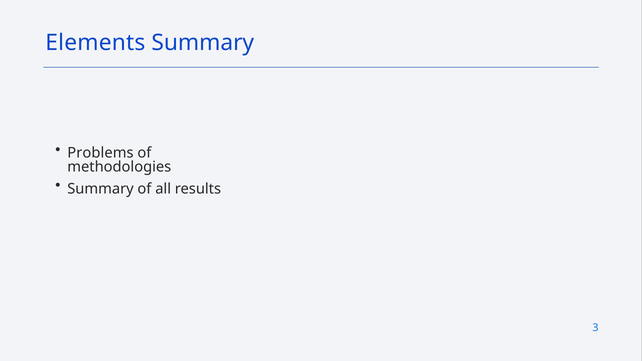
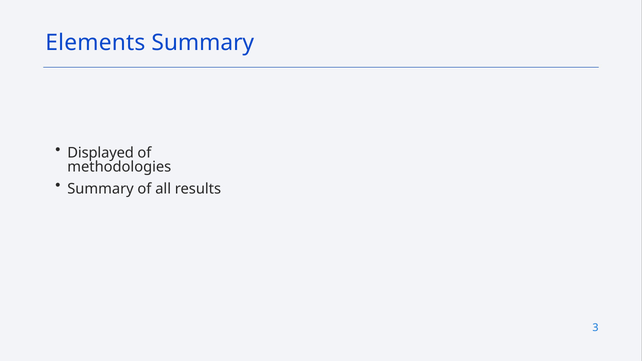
Problems: Problems -> Displayed (101, 153)
